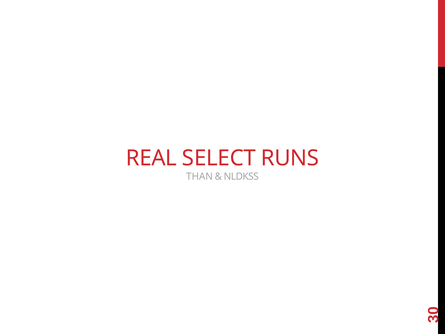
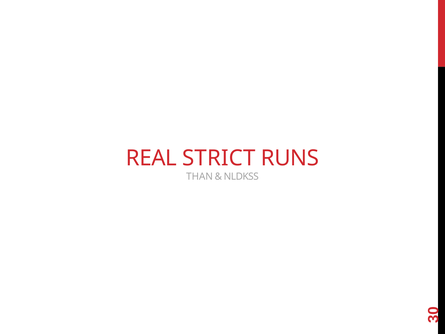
SELECT: SELECT -> STRICT (219, 158)
